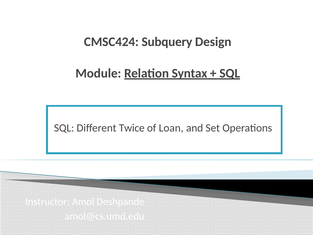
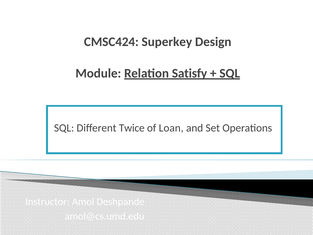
Subquery: Subquery -> Superkey (167, 42)
Syntax: Syntax -> Satisfy (190, 73)
